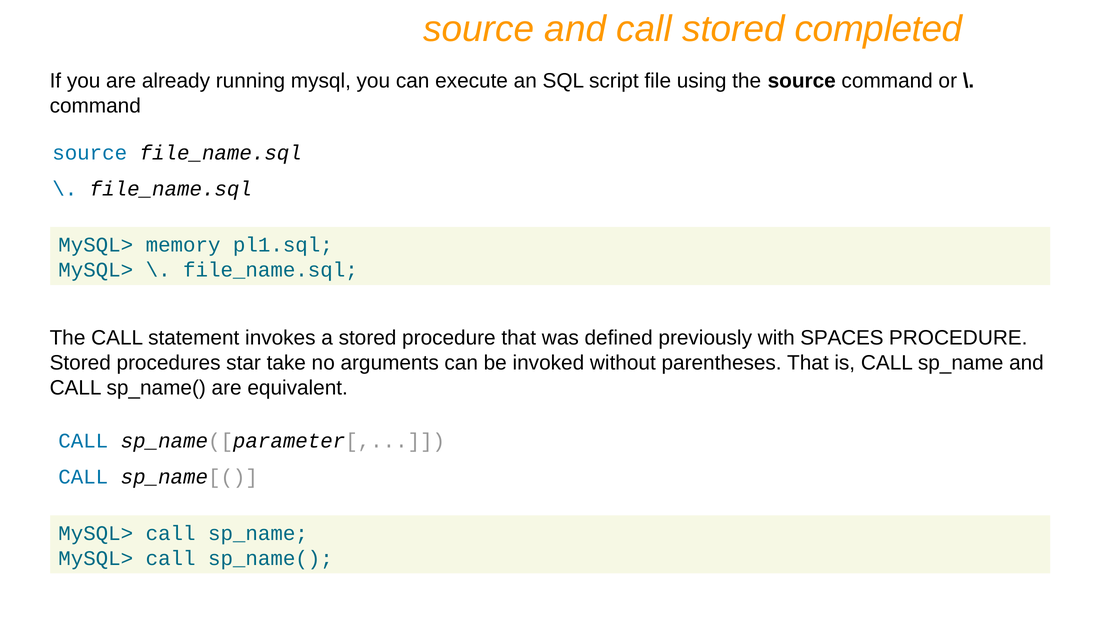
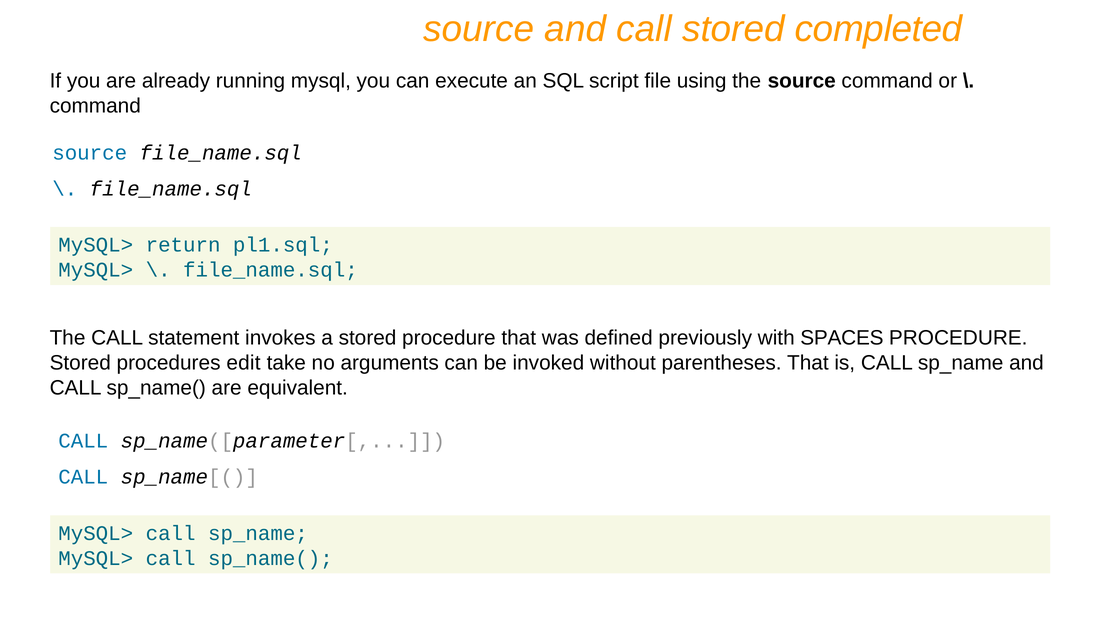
memory: memory -> return (183, 245)
star: star -> edit (243, 363)
